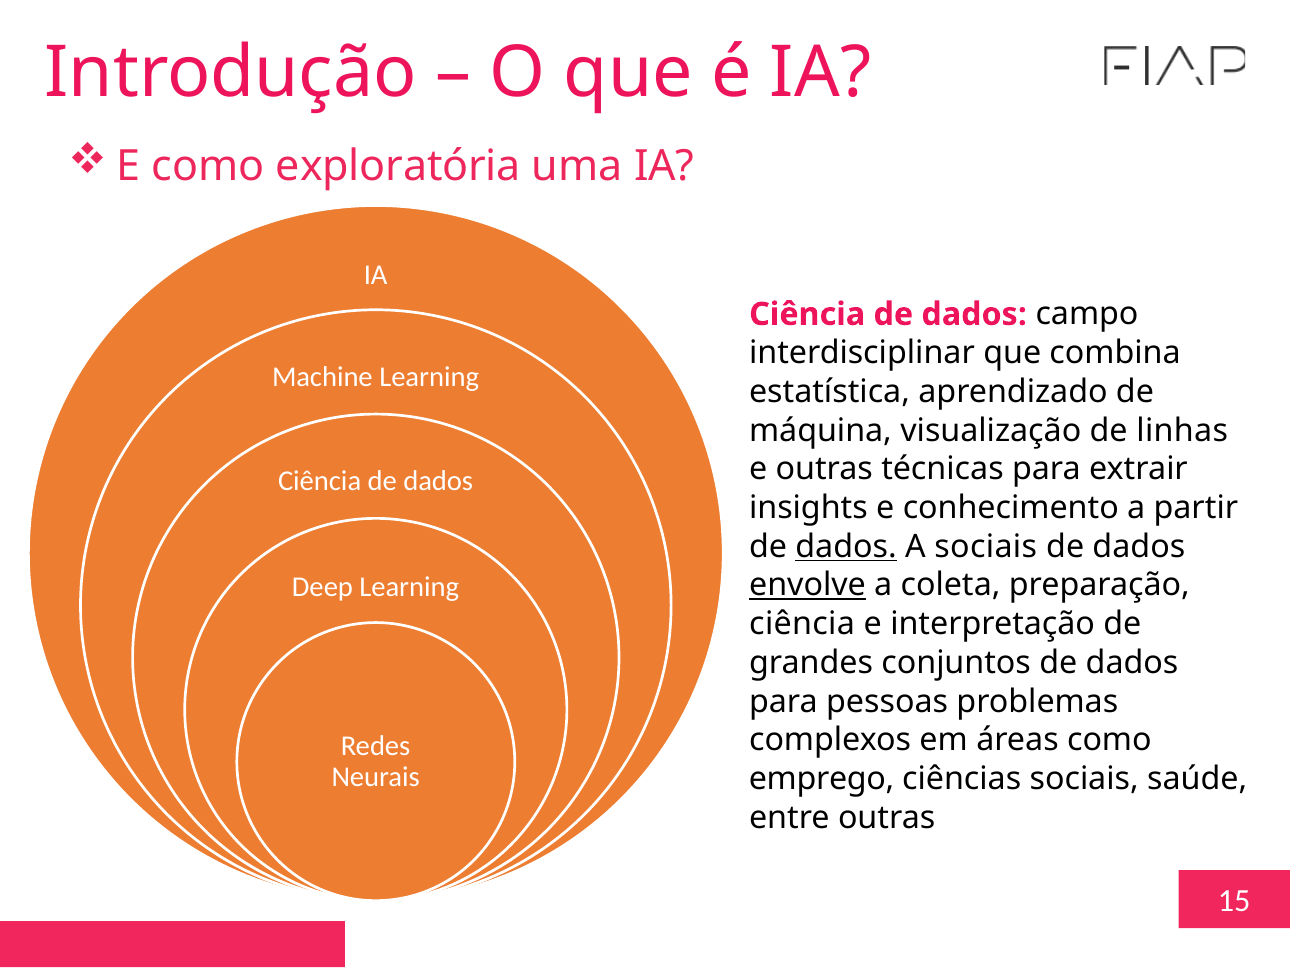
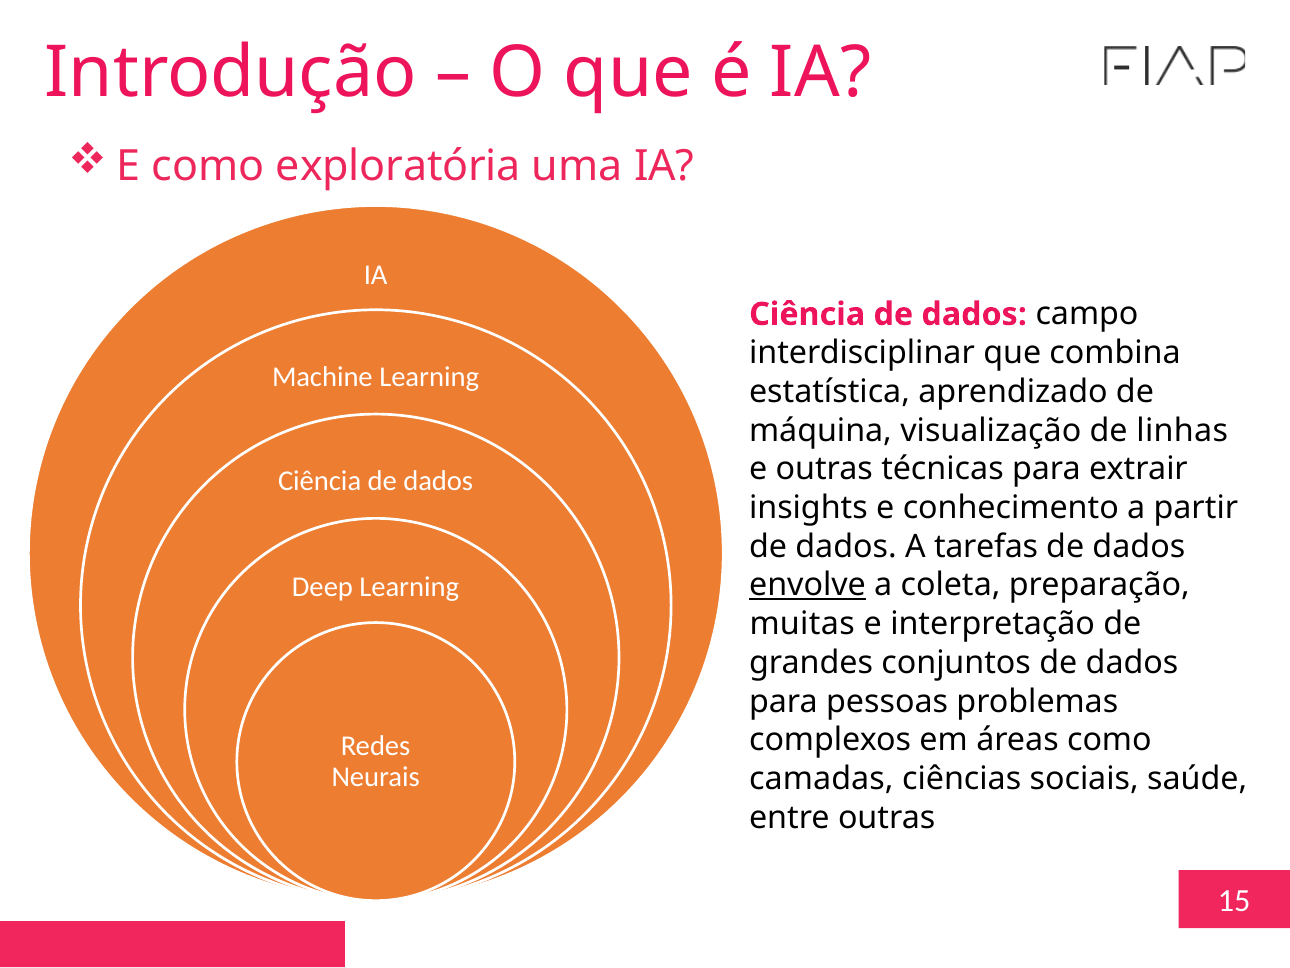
dados underline: present -> none (846, 546)
A sociais: sociais -> tarefas (986, 546)
ciência: ciência -> muitas (802, 624)
emprego: emprego -> camadas (821, 779)
